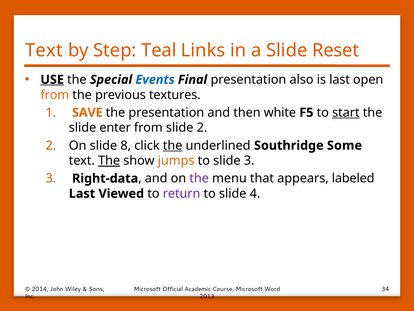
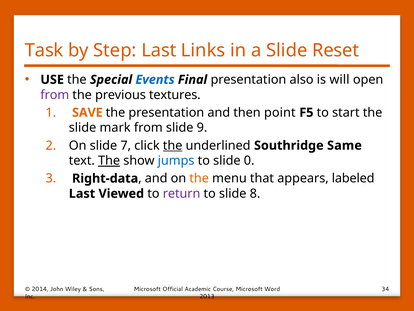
Text: Text -> Task (44, 50)
Step Teal: Teal -> Last (159, 50)
USE underline: present -> none (52, 80)
is last: last -> will (339, 80)
from colour: orange -> purple (55, 95)
white: white -> point (280, 112)
start underline: present -> none (346, 112)
enter: enter -> mark (115, 128)
slide 2: 2 -> 9 (202, 128)
8: 8 -> 7 (126, 145)
Some: Some -> Same (344, 145)
jumps colour: orange -> blue (176, 160)
slide 3: 3 -> 0 (249, 160)
the colour: purple -> orange (199, 178)
4: 4 -> 8 (255, 193)
